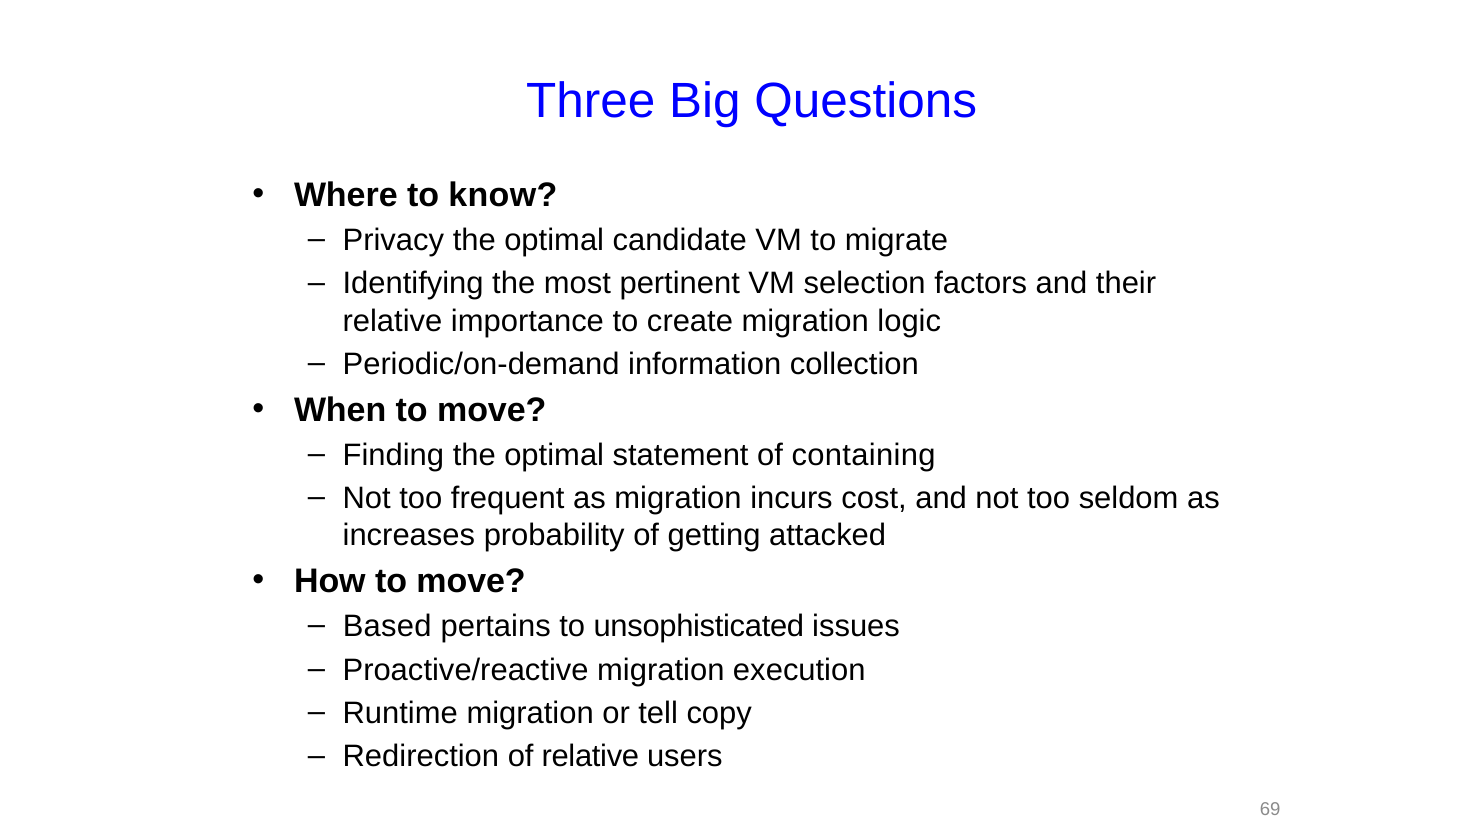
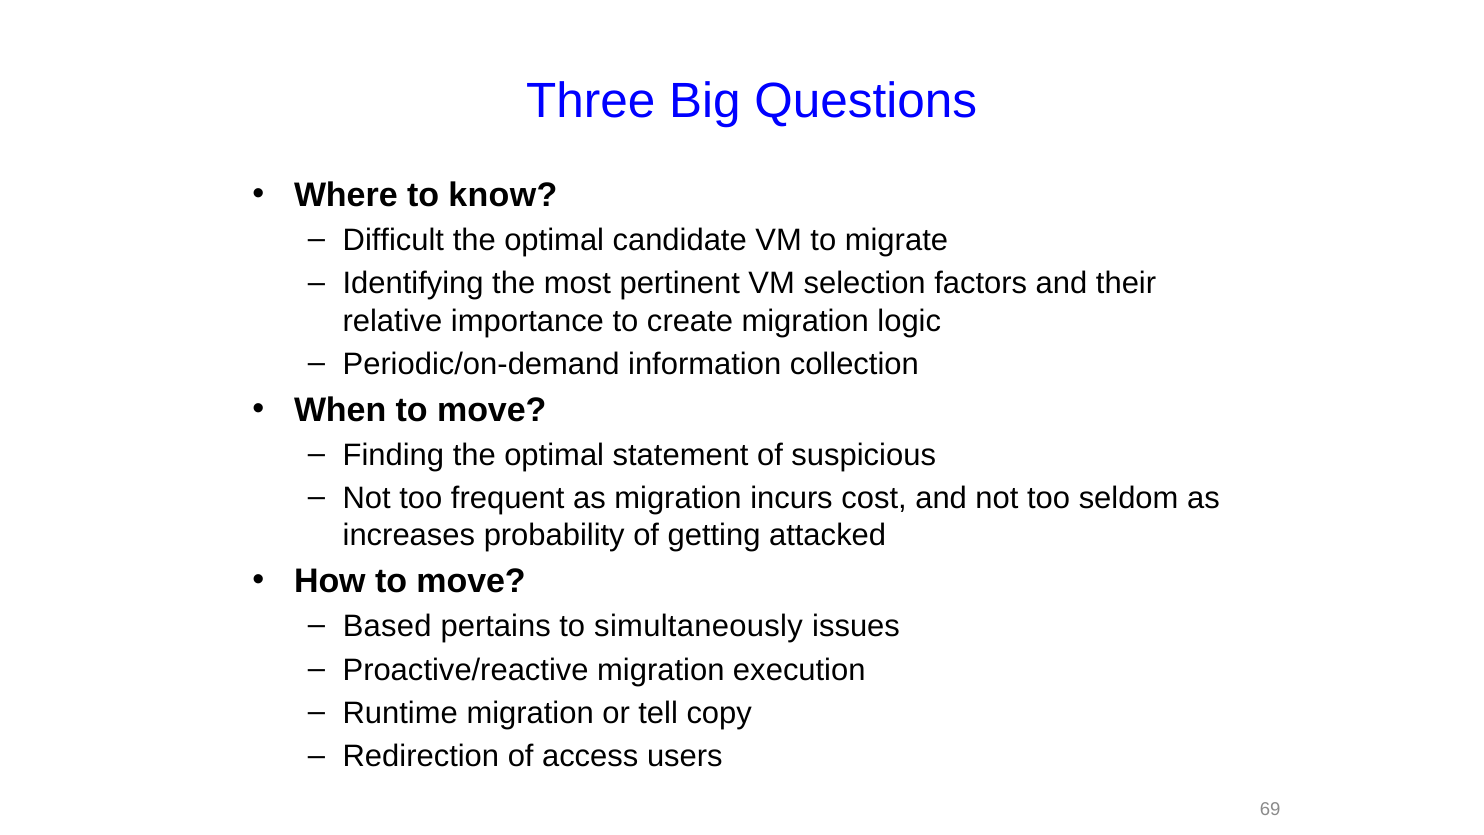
Privacy: Privacy -> Difficult (393, 240)
containing: containing -> suspicious (864, 455)
unsophisticated: unsophisticated -> simultaneously (699, 626)
of relative: relative -> access (590, 756)
